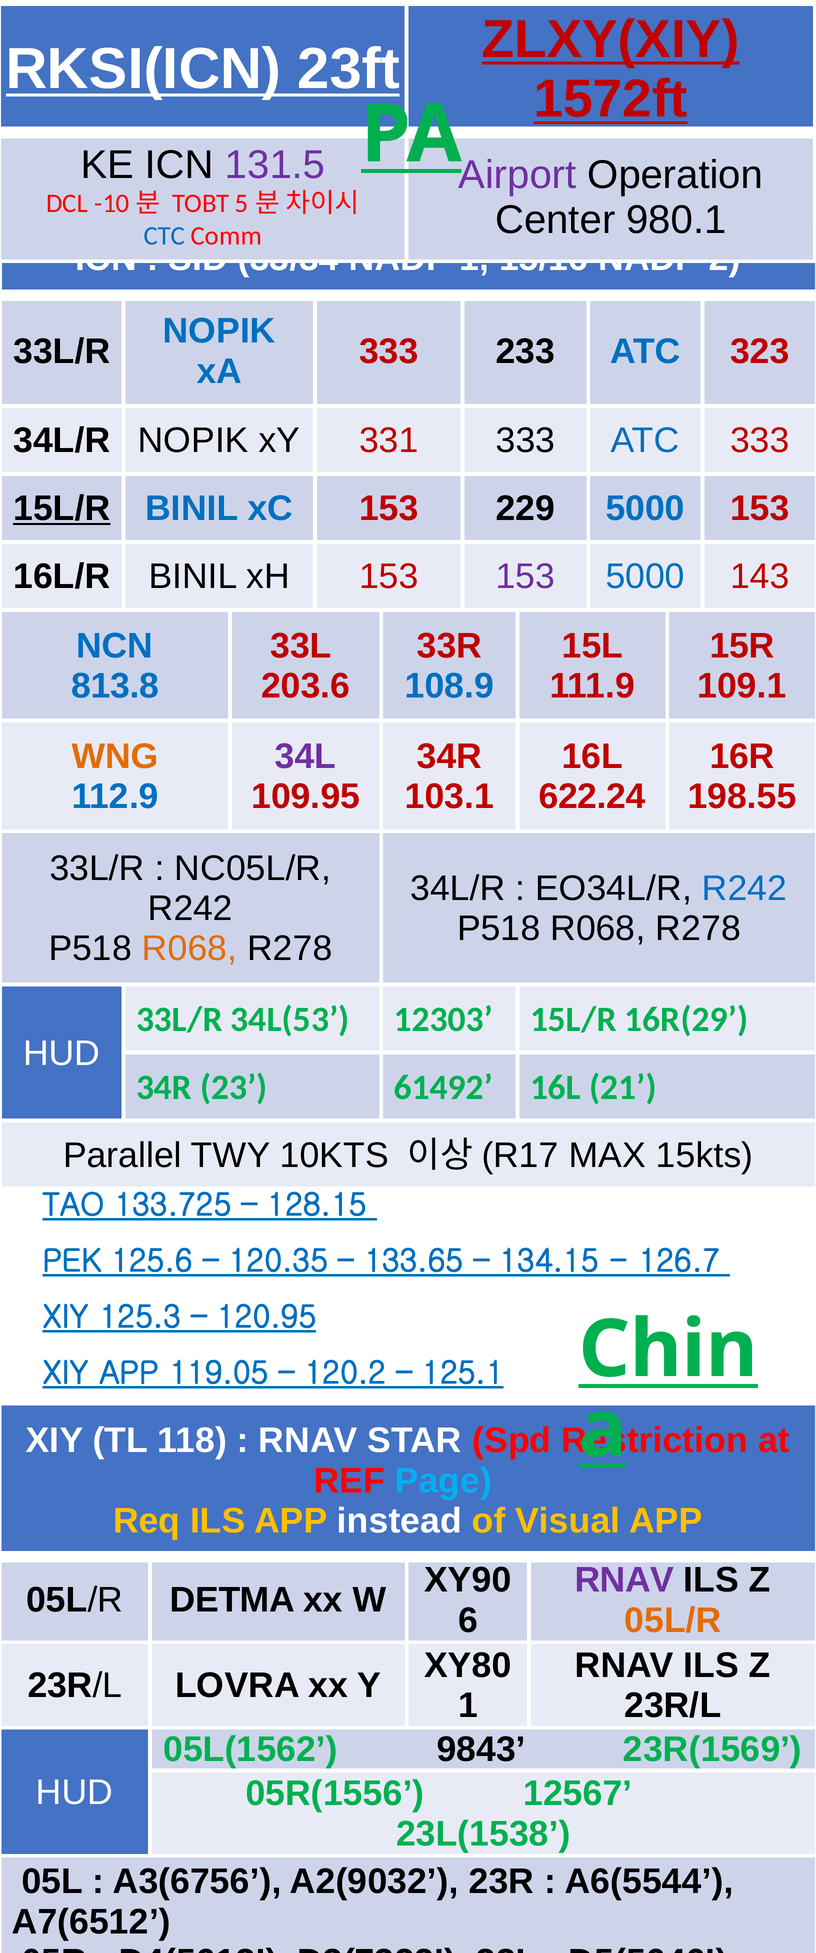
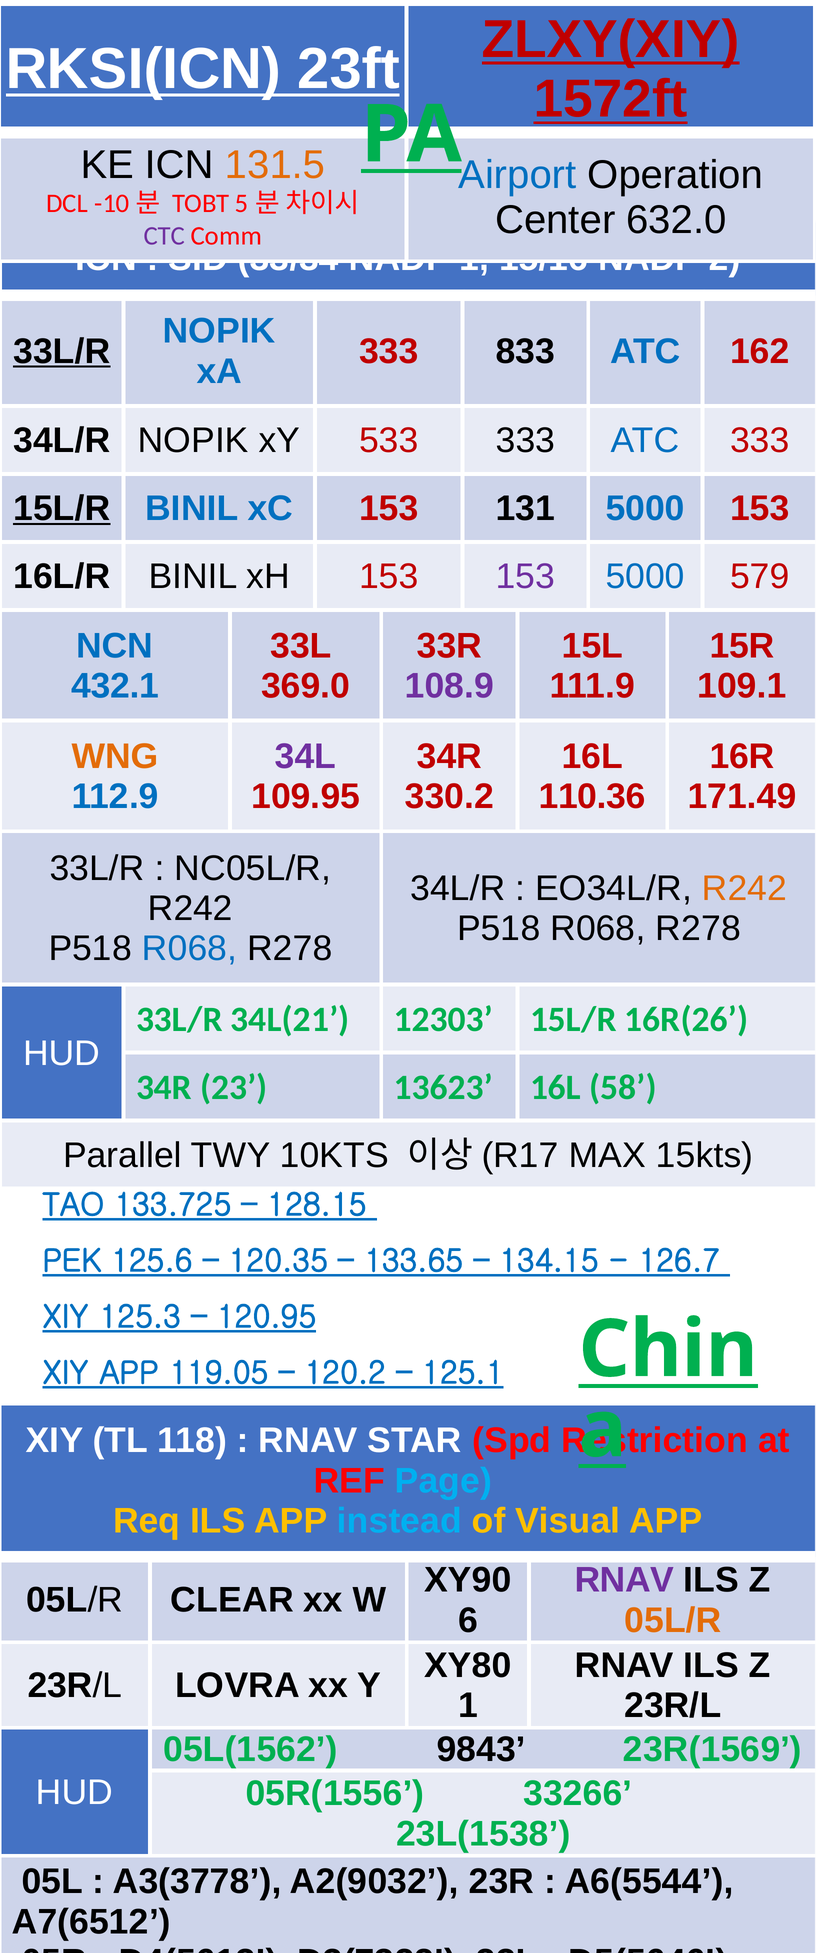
131.5 colour: purple -> orange (275, 165)
Airport colour: purple -> blue (517, 175)
980.1: 980.1 -> 632.0 (676, 220)
CTC colour: blue -> purple (164, 236)
33L/R underline: none -> present (62, 351)
233: 233 -> 833 (525, 351)
323: 323 -> 162 (760, 351)
331: 331 -> 533 (389, 440)
229: 229 -> 131 (525, 508)
143: 143 -> 579 (760, 576)
813.8: 813.8 -> 432.1 (115, 686)
203.6: 203.6 -> 369.0 (306, 686)
108.9 colour: blue -> purple (449, 686)
103.1: 103.1 -> 330.2 (449, 796)
622.24: 622.24 -> 110.36 (592, 796)
198.55: 198.55 -> 171.49 (742, 796)
R242 colour: blue -> orange (744, 888)
R068 colour: orange -> blue (190, 948)
34L(53: 34L(53 -> 34L(21 (290, 1019)
16R(29: 16R(29 -> 16R(26 (686, 1019)
61492: 61492 -> 13623 (443, 1087)
21: 21 -> 58 (623, 1087)
instead colour: white -> light blue (399, 1520)
DETMA: DETMA -> CLEAR (232, 1600)
12567: 12567 -> 33266 (578, 1793)
A3(6756: A3(6756 -> A3(3778 (197, 1881)
